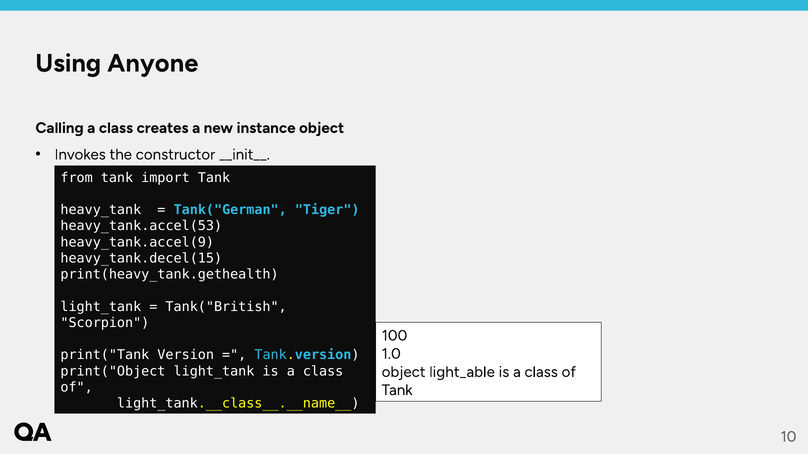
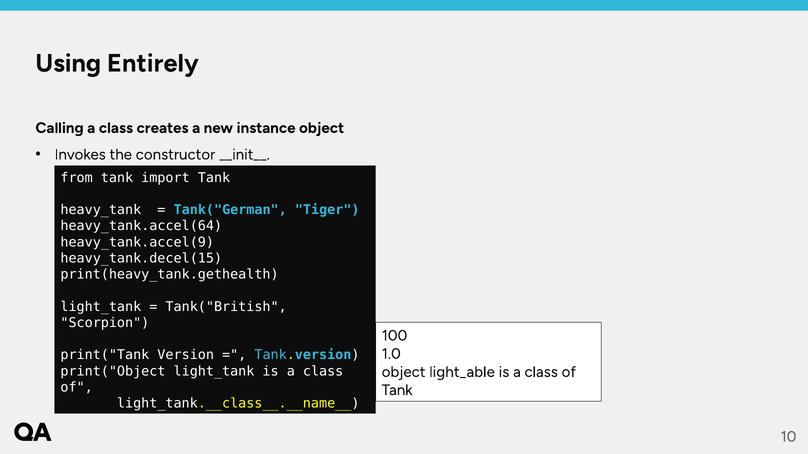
Anyone: Anyone -> Entirely (153, 63)
heavy_tank.accel(53: heavy_tank.accel(53 -> heavy_tank.accel(64 (141, 226)
